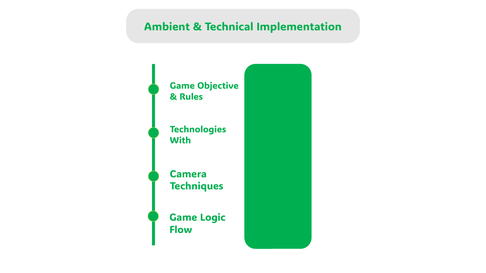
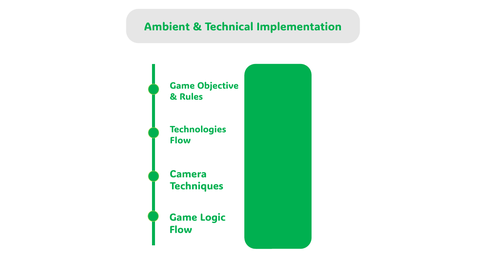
With: With -> Flow (180, 141)
